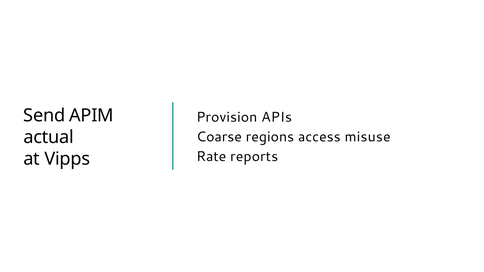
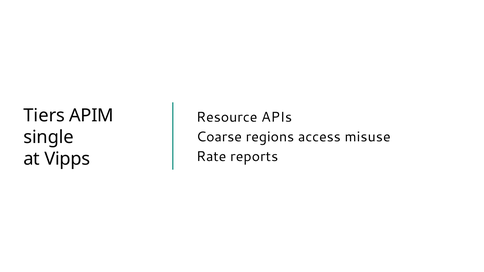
Send: Send -> Tiers (44, 116)
Provision: Provision -> Resource (227, 117)
actual: actual -> single (49, 137)
